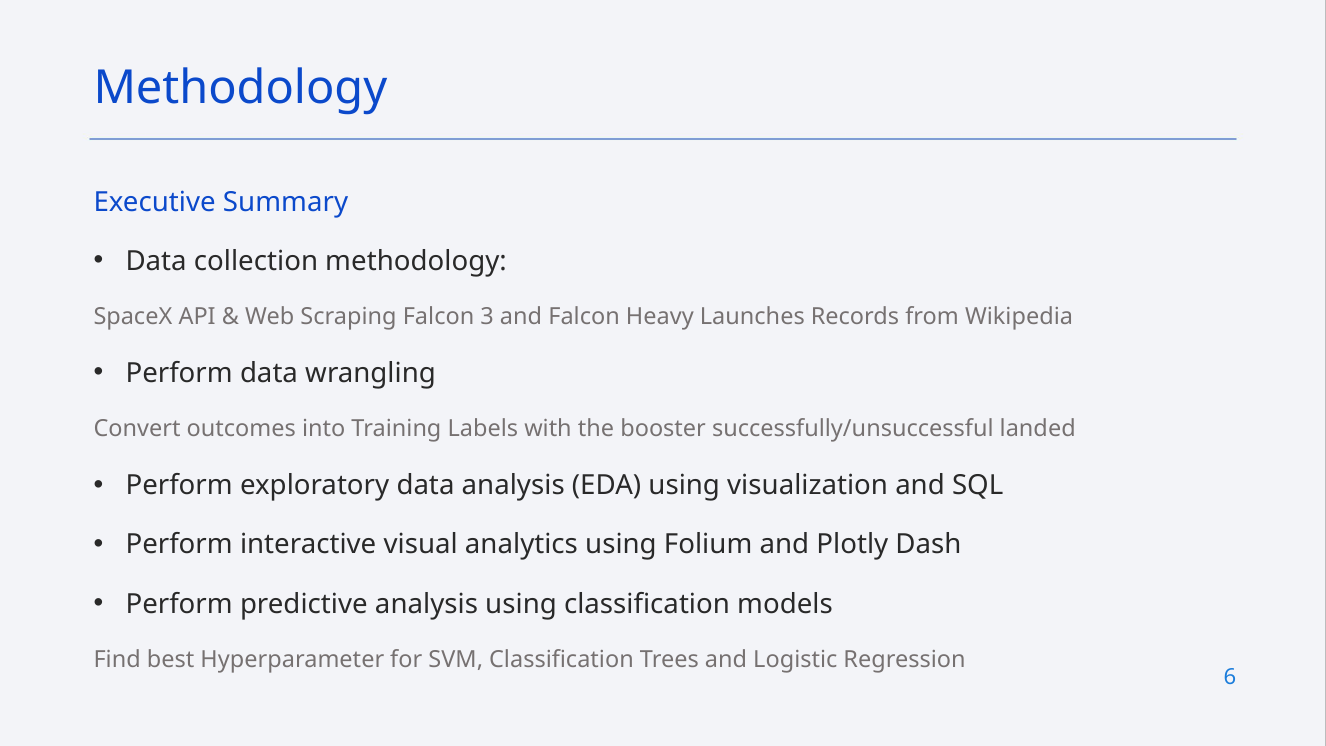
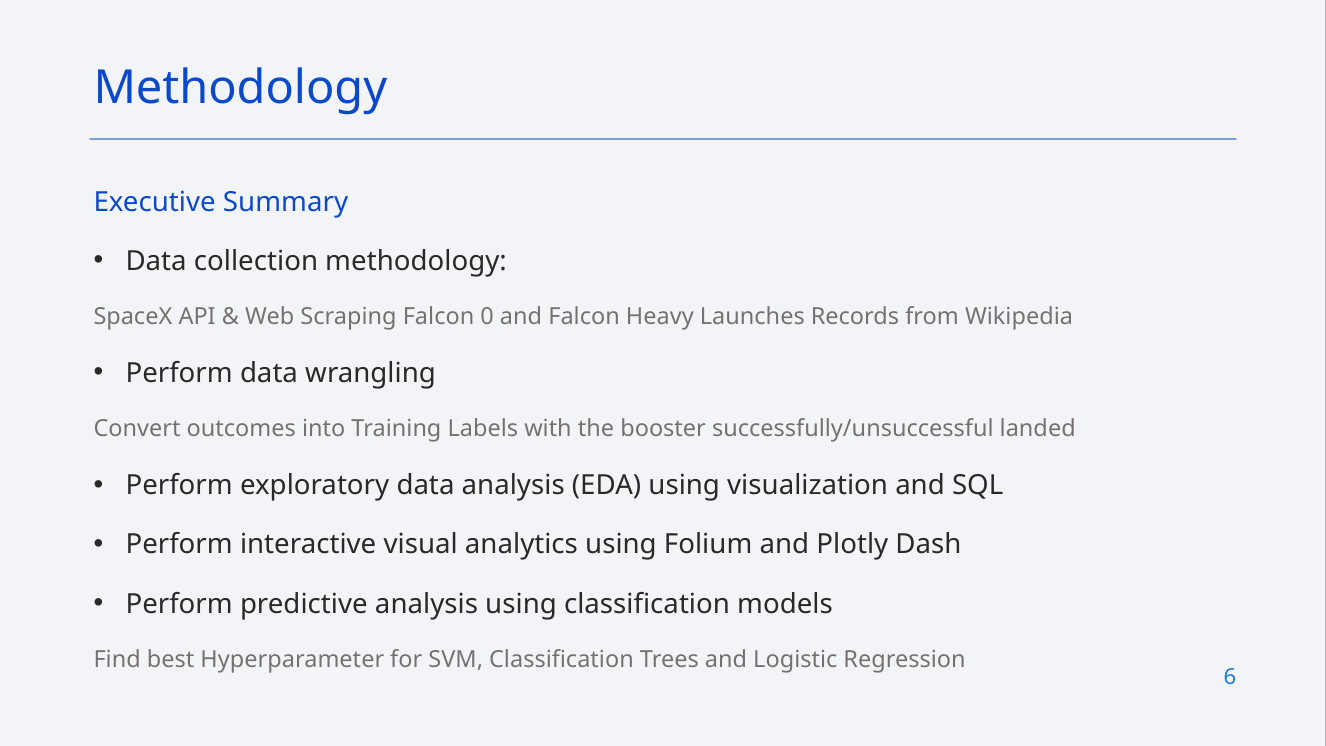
3: 3 -> 0 (487, 316)
